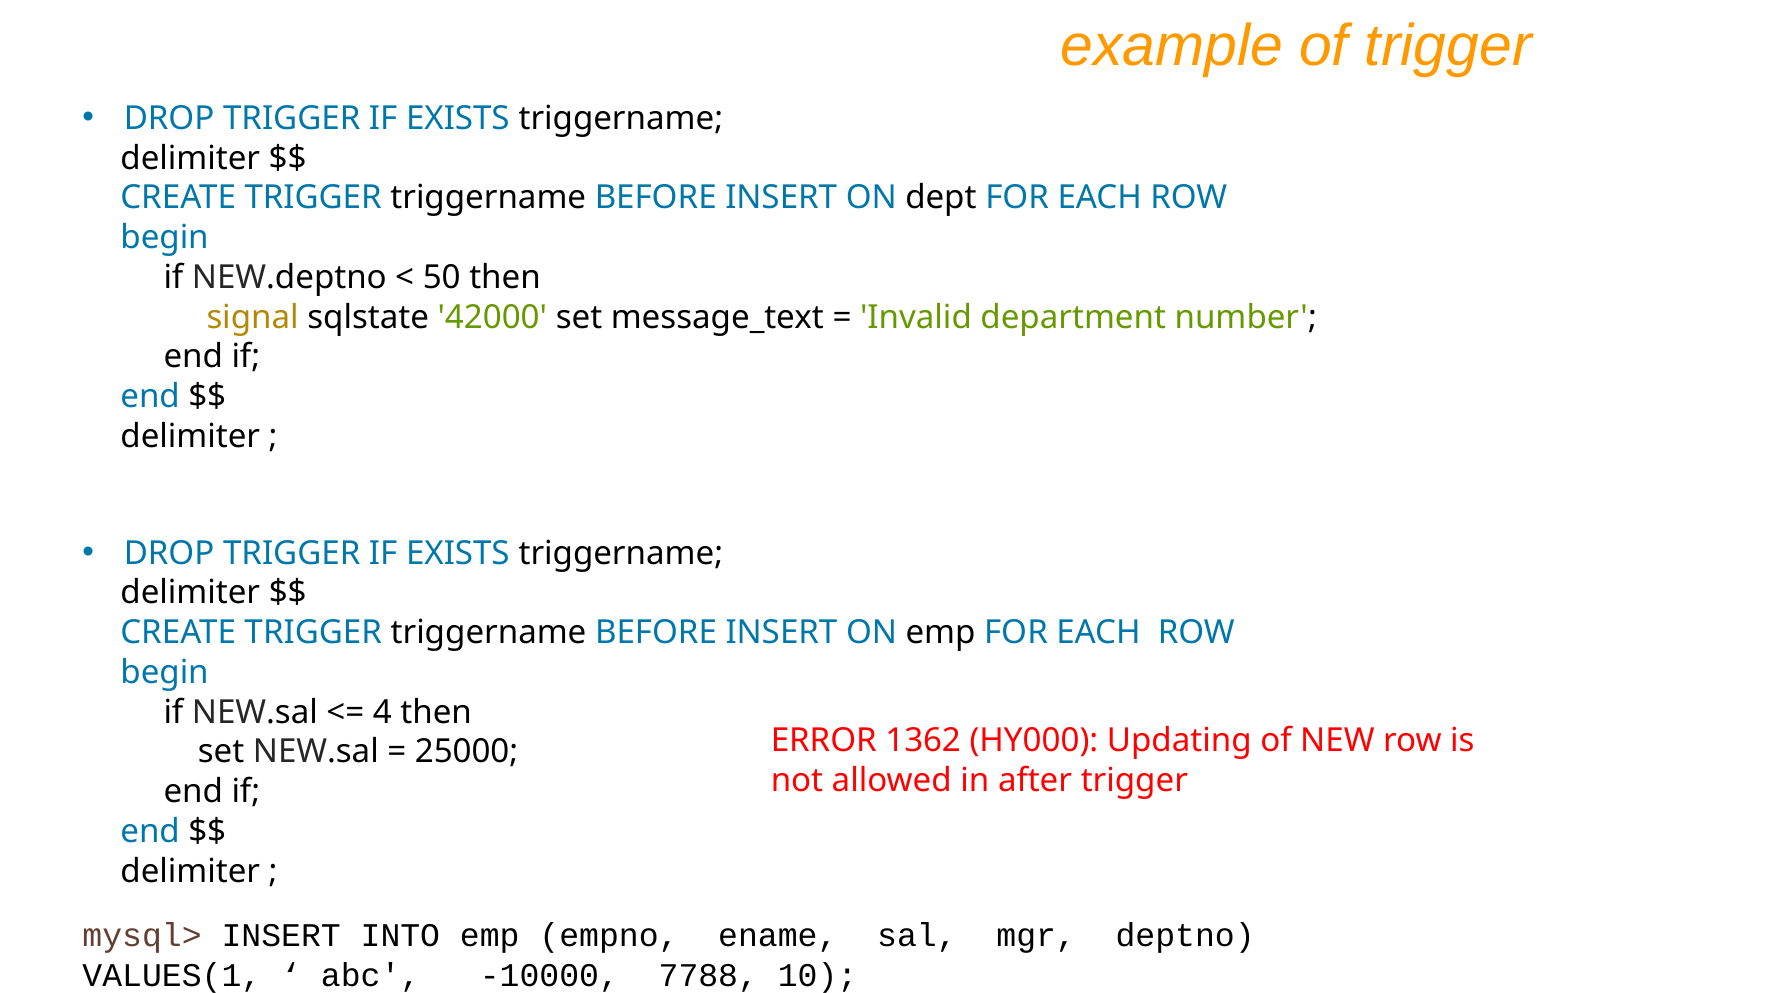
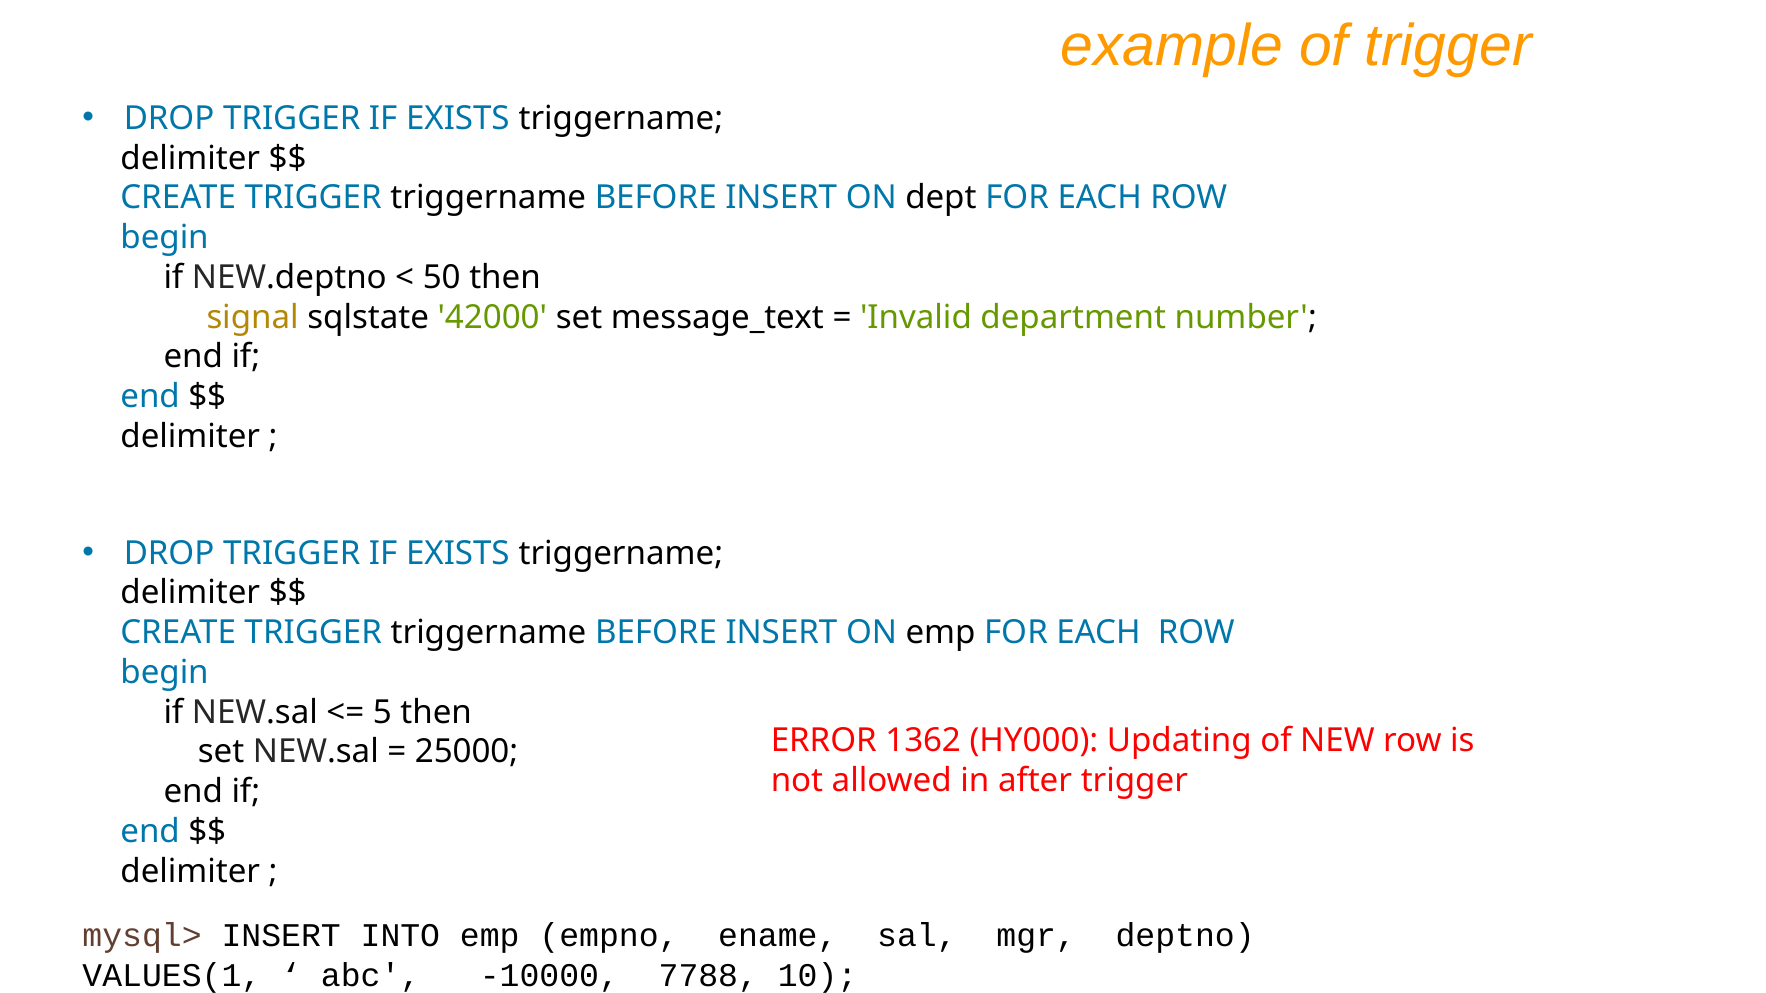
4: 4 -> 5 (382, 712)
